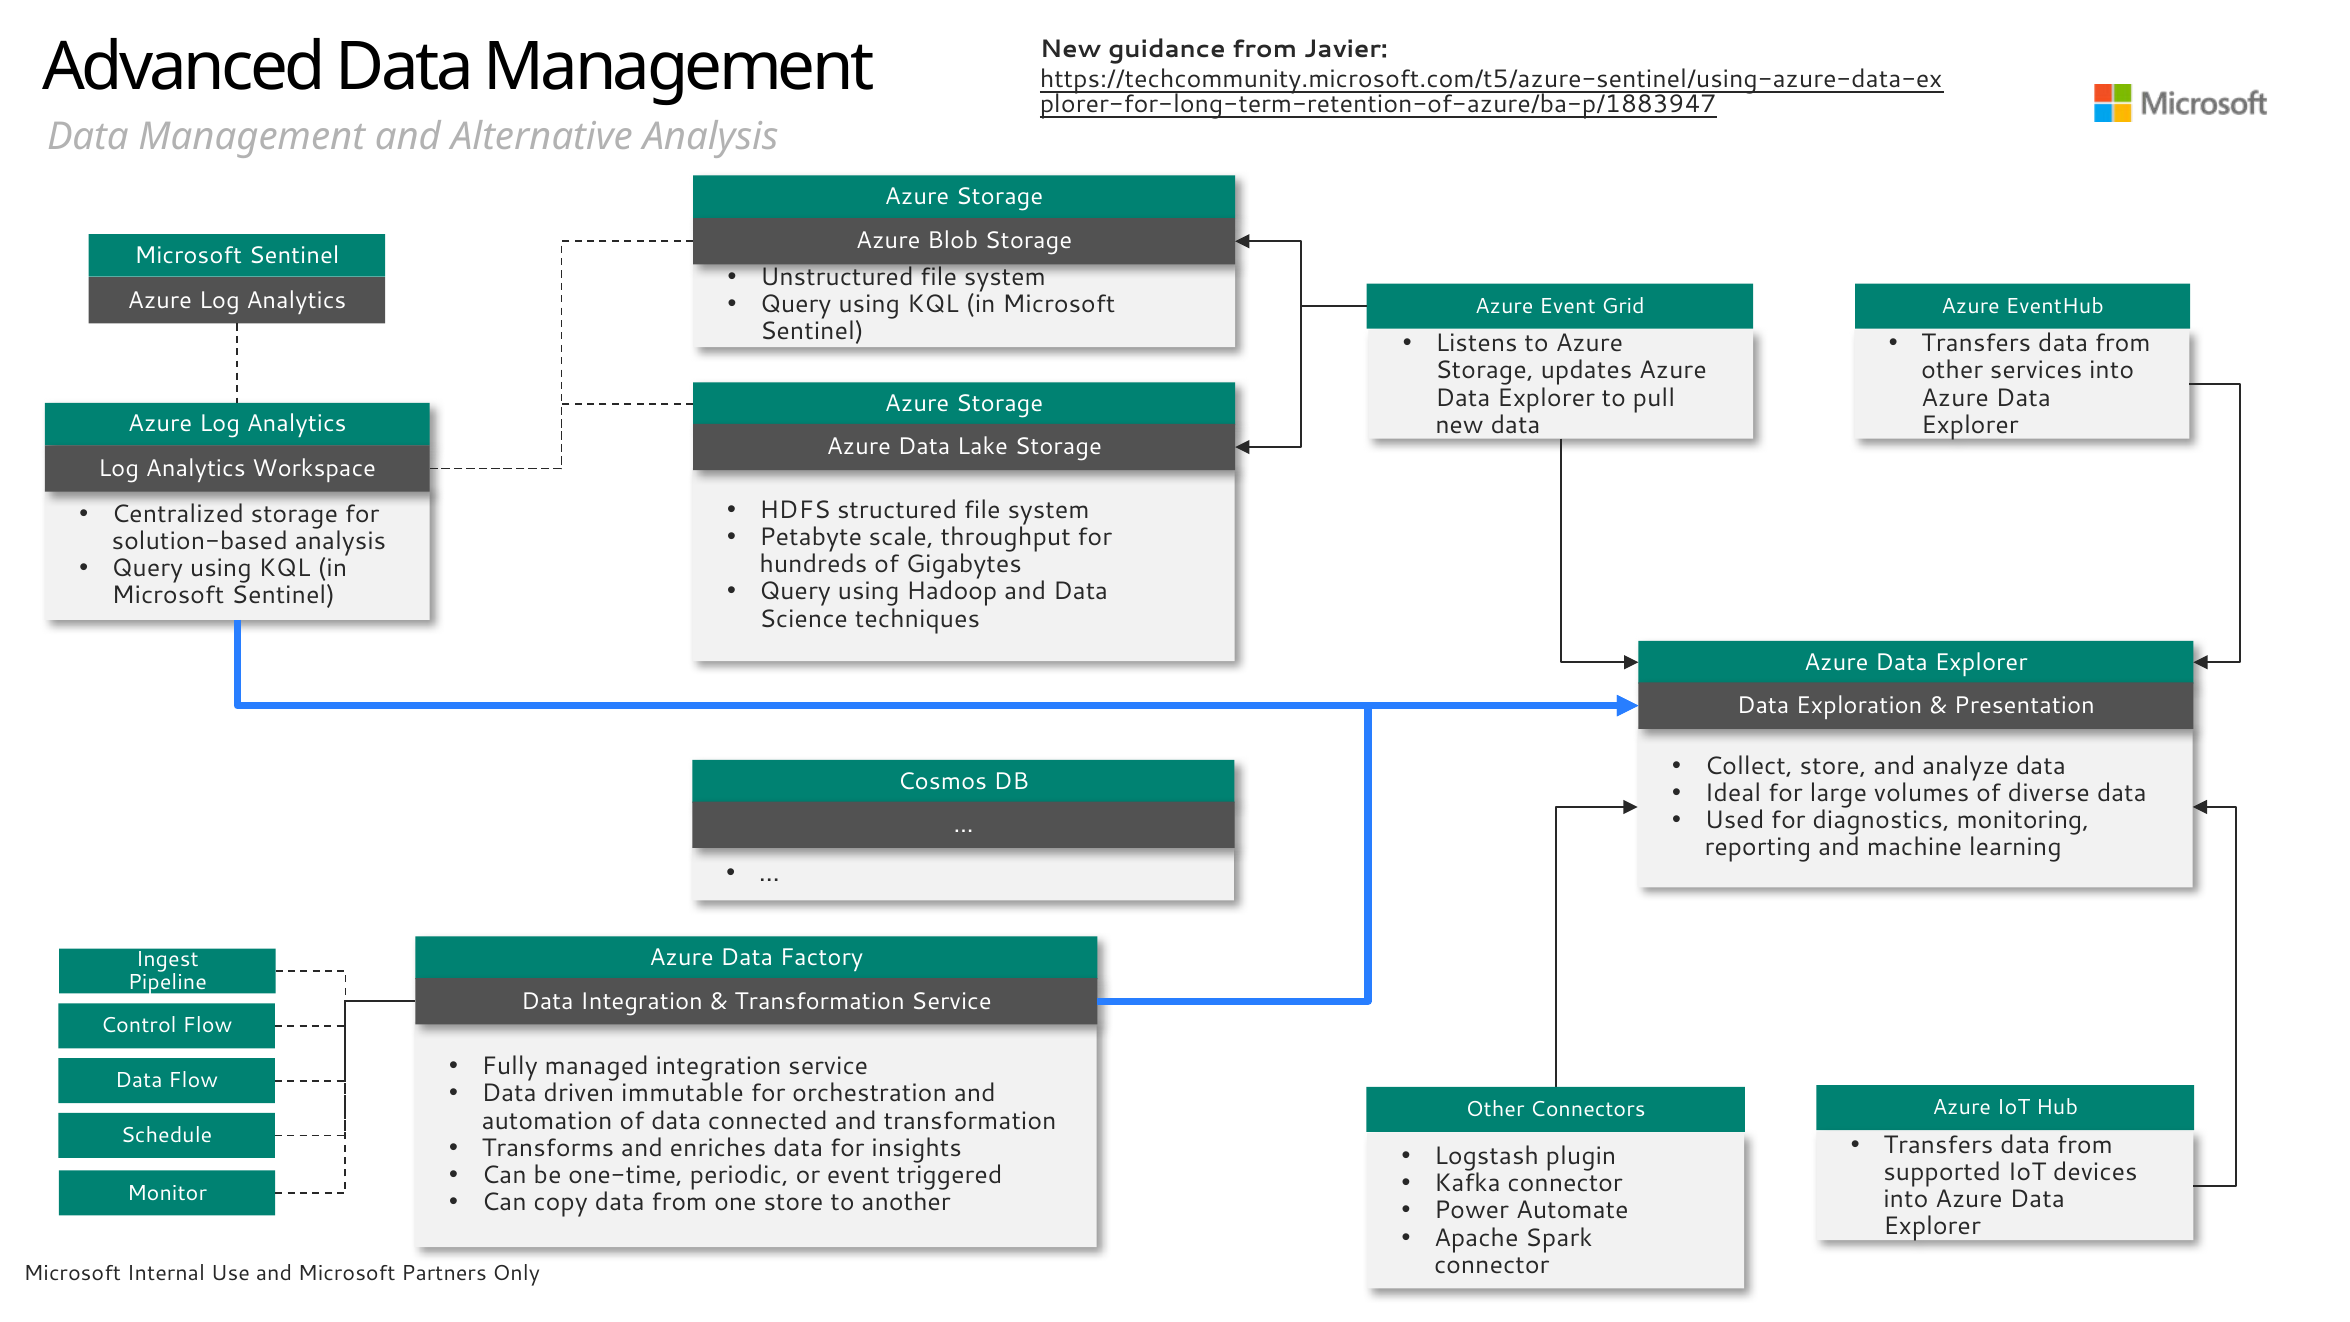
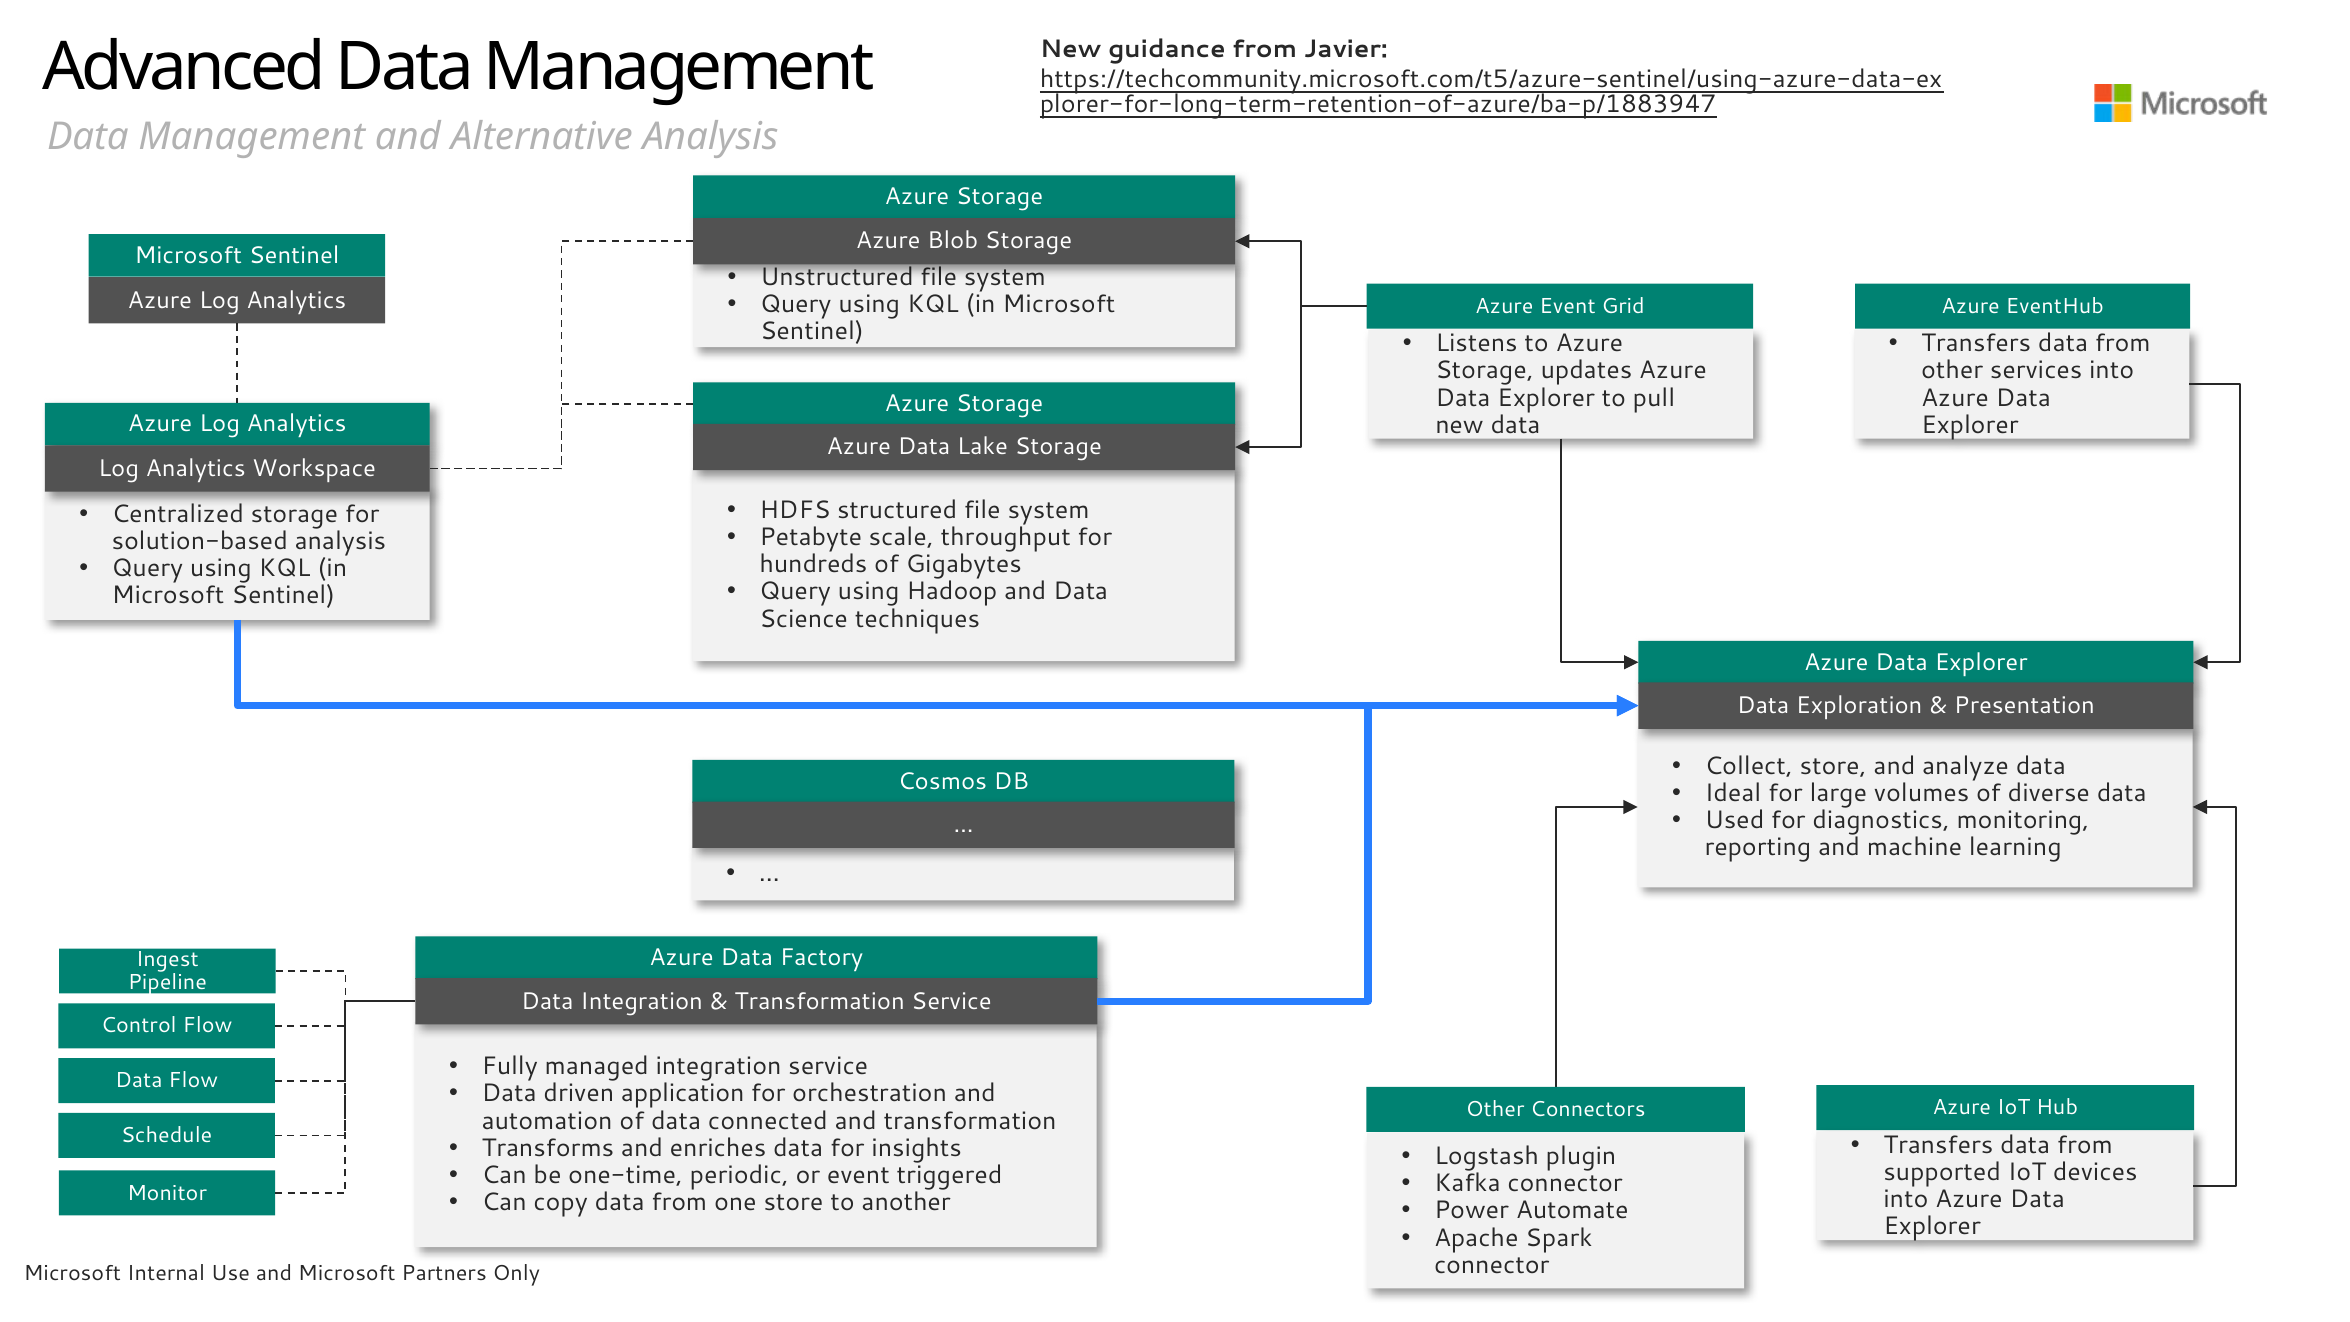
immutable: immutable -> application (683, 1093)
